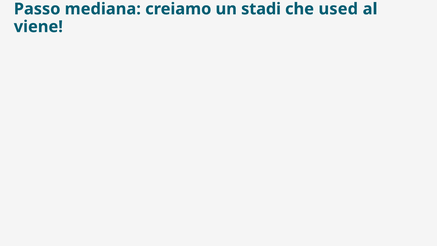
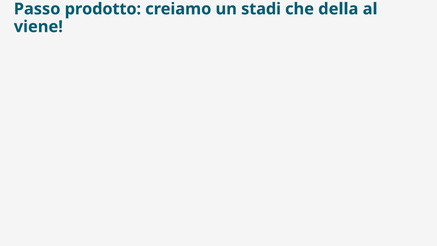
mediana: mediana -> prodotto (103, 9)
used: used -> della (338, 9)
